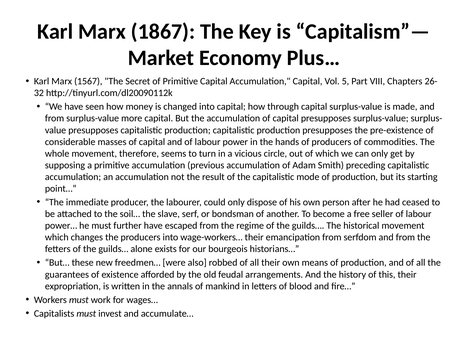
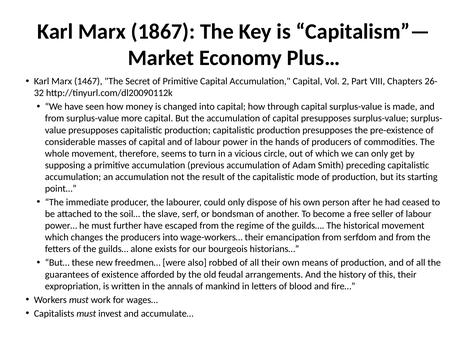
1567: 1567 -> 1467 (88, 81)
5: 5 -> 2 (345, 81)
